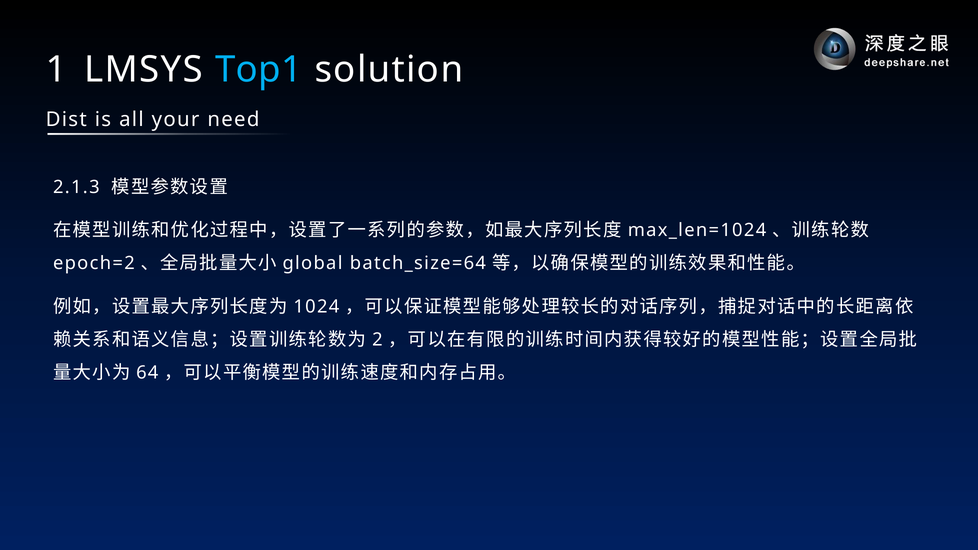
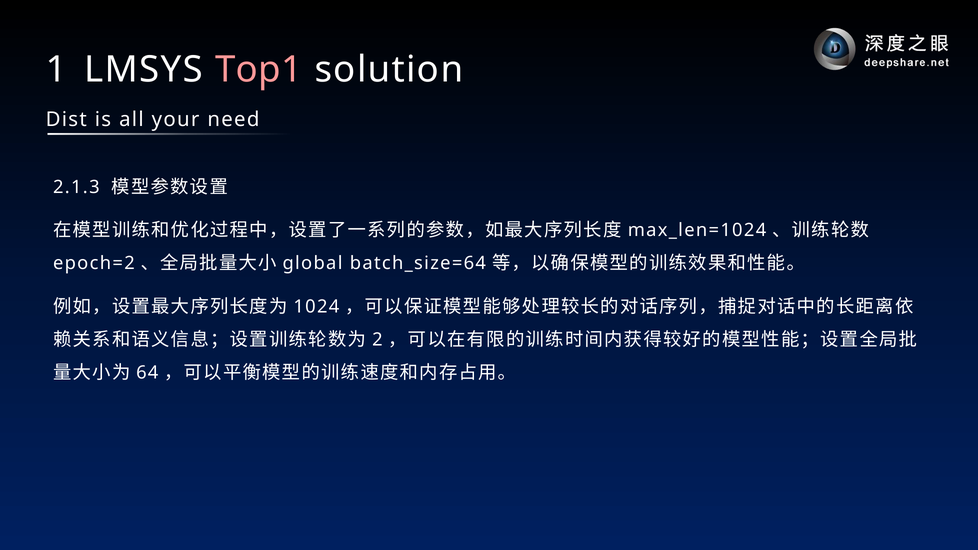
Top1 colour: light blue -> pink (259, 69)
